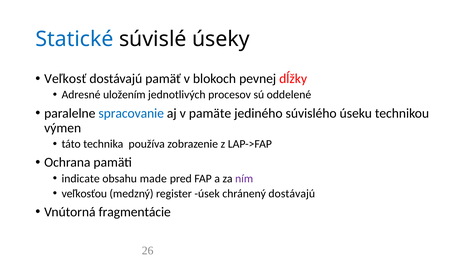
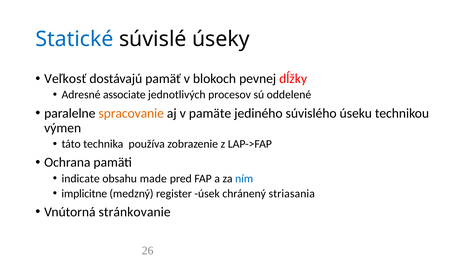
uložením: uložením -> associate (124, 95)
spracovanie colour: blue -> orange (131, 113)
ním colour: purple -> blue (244, 178)
veľkosťou: veľkosťou -> implicitne (84, 193)
chránený dostávajú: dostávajú -> striasania (292, 193)
fragmentácie: fragmentácie -> stránkovanie (135, 212)
